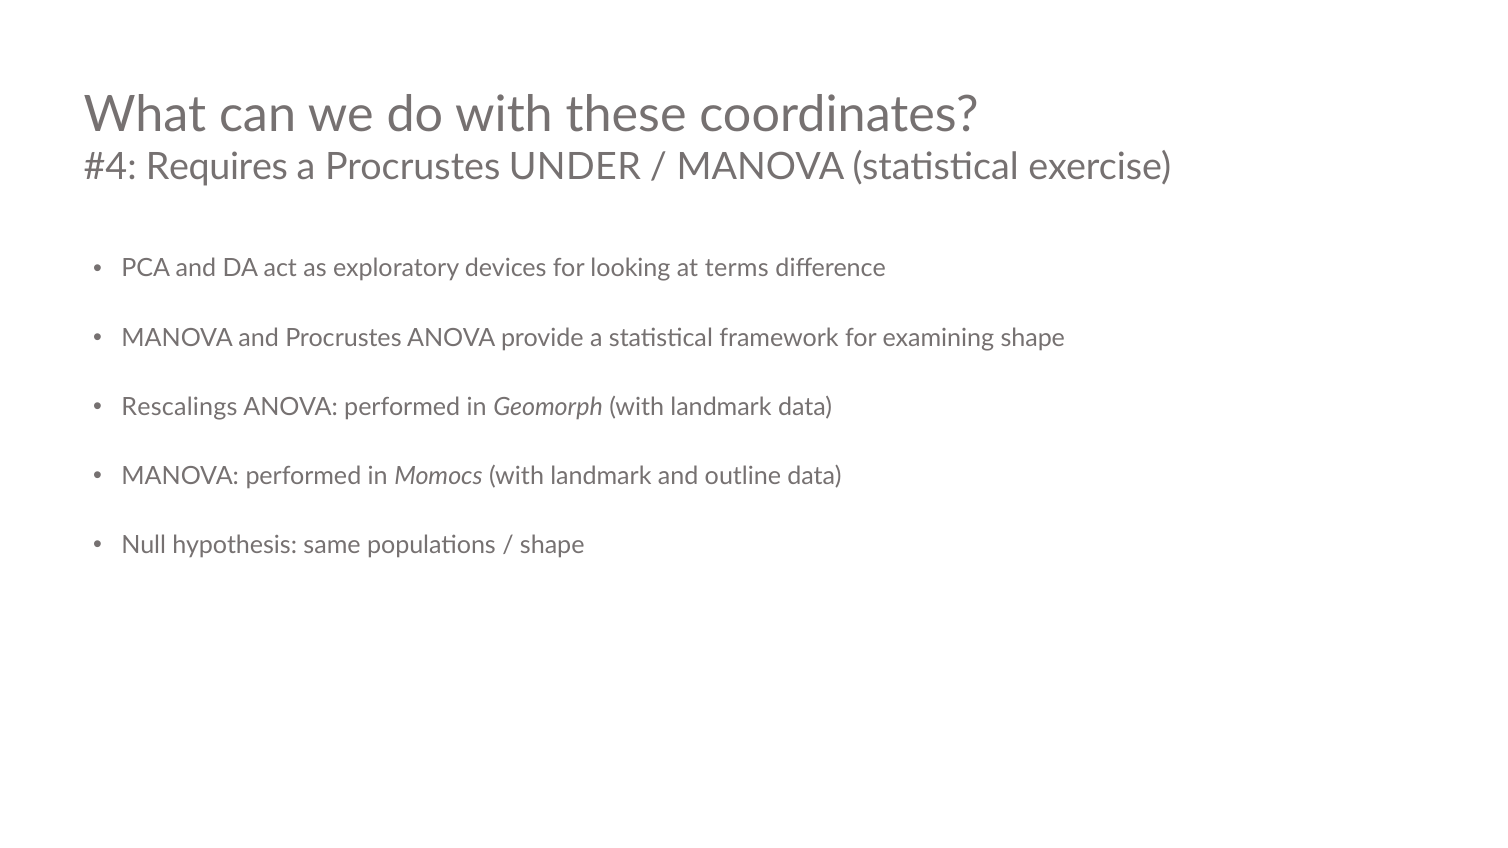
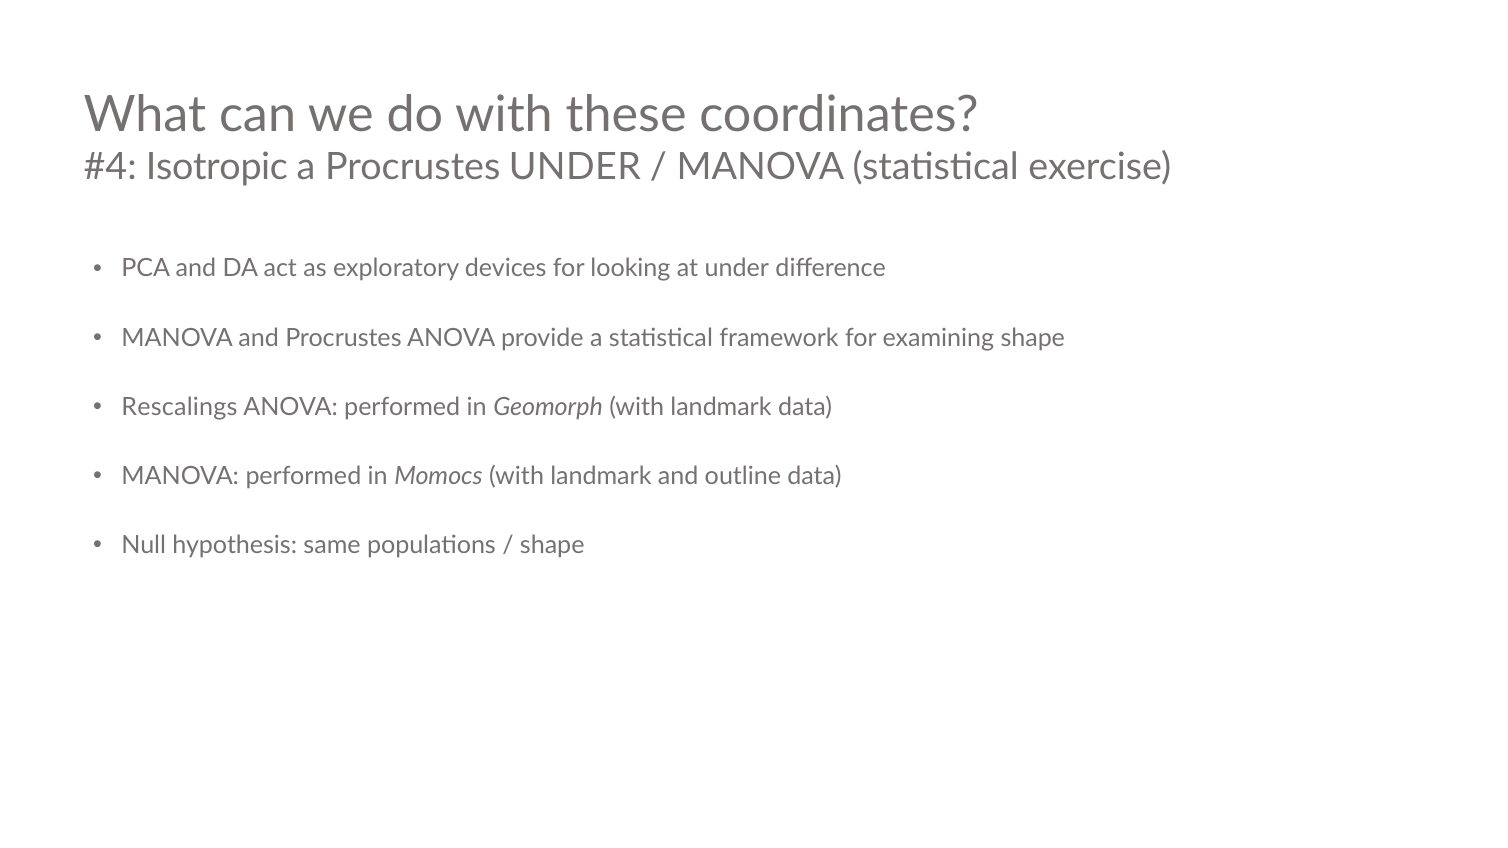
Requires: Requires -> Isotropic (217, 167)
at terms: terms -> under (737, 268)
